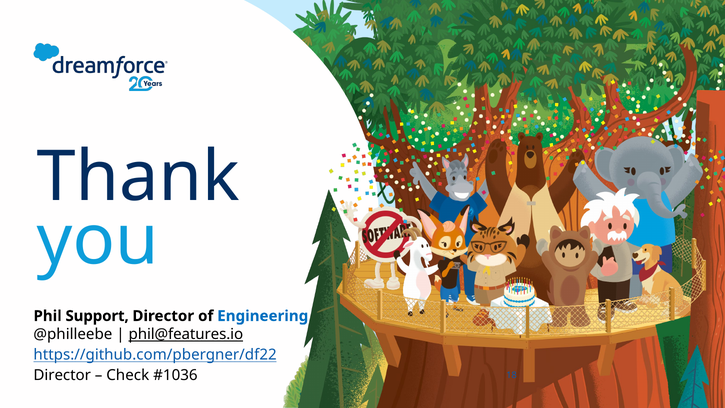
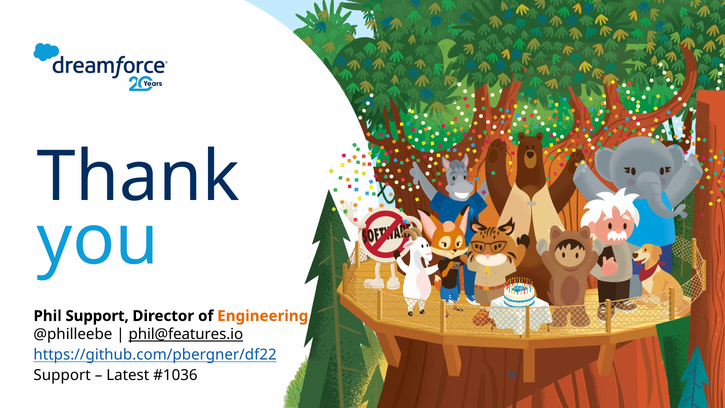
Engineering colour: blue -> orange (263, 316)
Director: Director -> Support (62, 375)
Check: Check -> Latest (128, 375)
